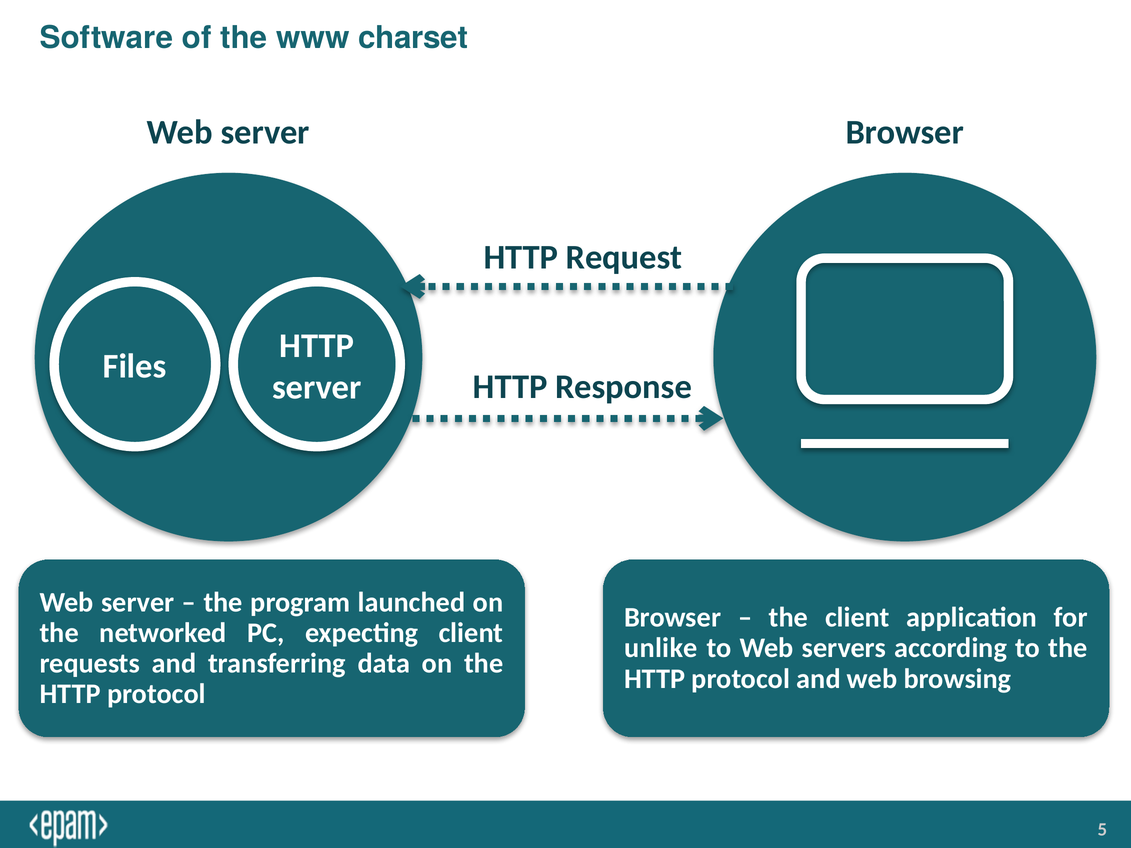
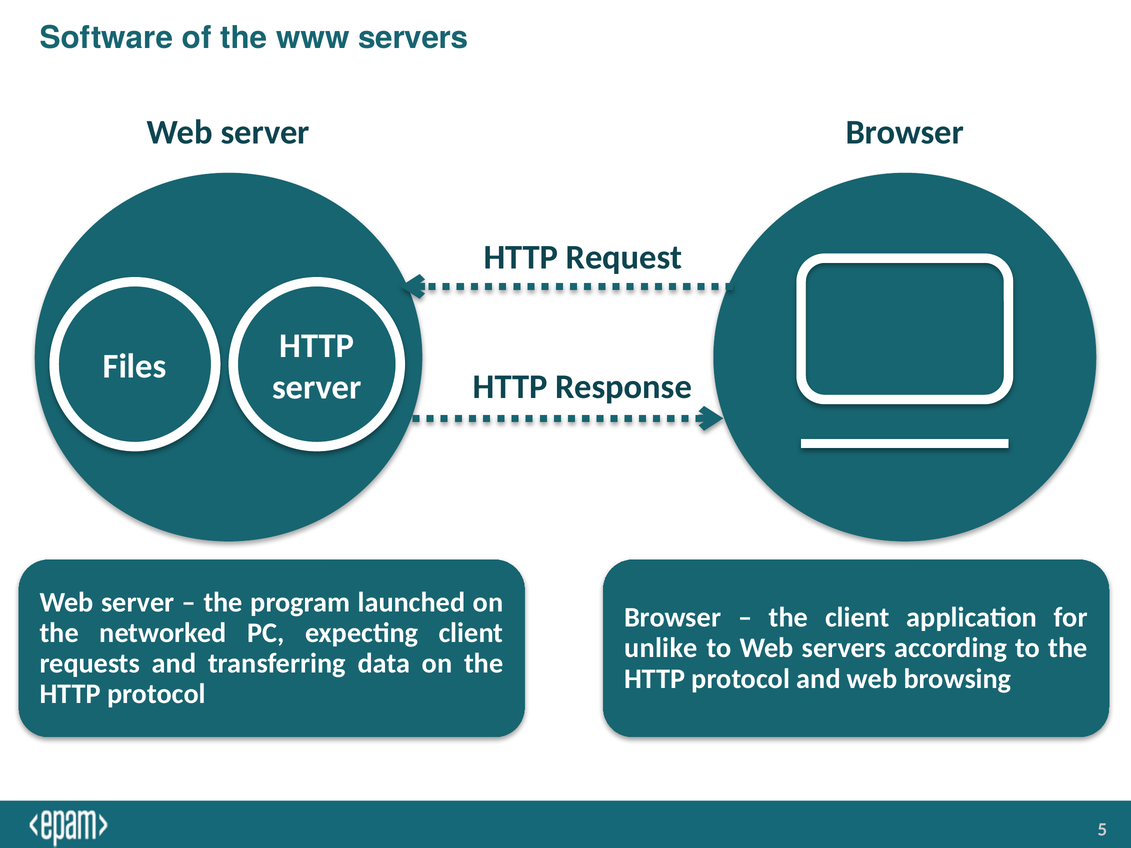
www charset: charset -> servers (413, 38)
